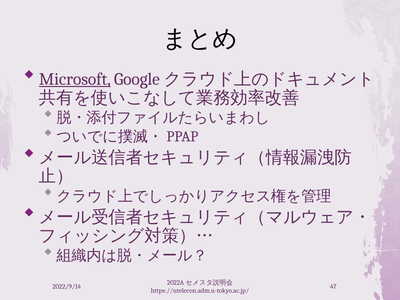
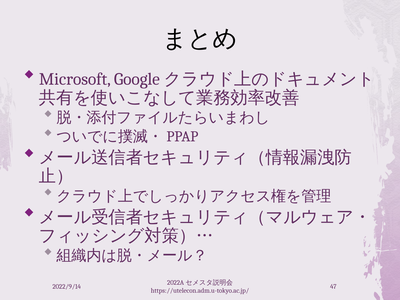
Microsoft underline: present -> none (75, 79)
